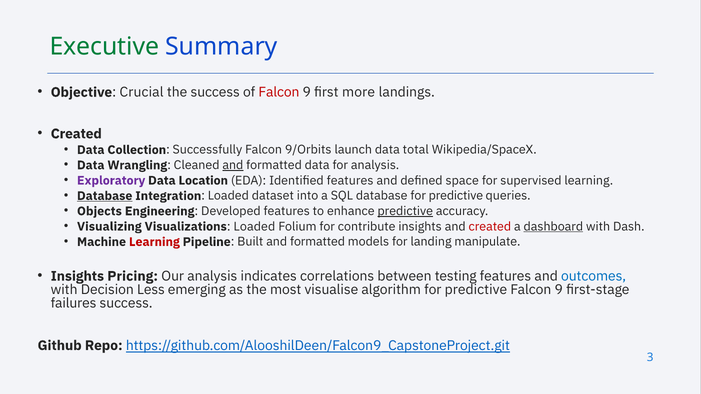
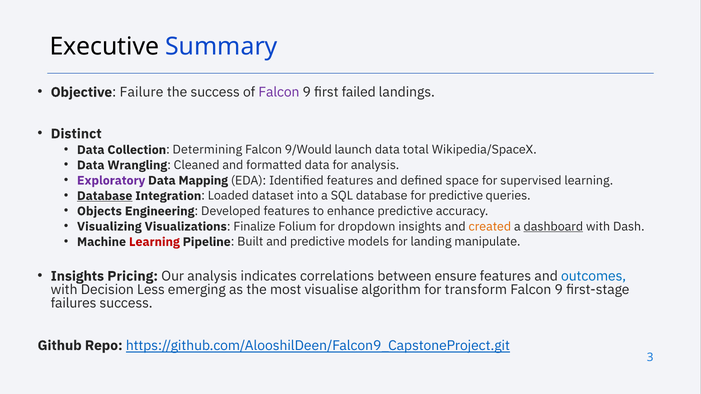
Executive colour: green -> black (104, 47)
Crucial: Crucial -> Failure (142, 92)
Falcon colour: red -> purple (279, 92)
more: more -> failed (359, 92)
Created: Created -> Distinct (76, 134)
Successfully: Successfully -> Determining (207, 150)
9/Orbits: 9/Orbits -> 9/Would (308, 150)
and underline: present -> none (233, 165)
Location: Location -> Mapping (203, 181)
predictive underline: present -> none (405, 211)
Visualizations Loaded: Loaded -> Finalize (255, 227)
contribute: contribute -> dropdown (367, 227)
created colour: red -> orange (490, 227)
Built and formatted: formatted -> predictive (318, 242)
testing: testing -> ensure (456, 276)
algorithm for predictive: predictive -> transform (476, 290)
